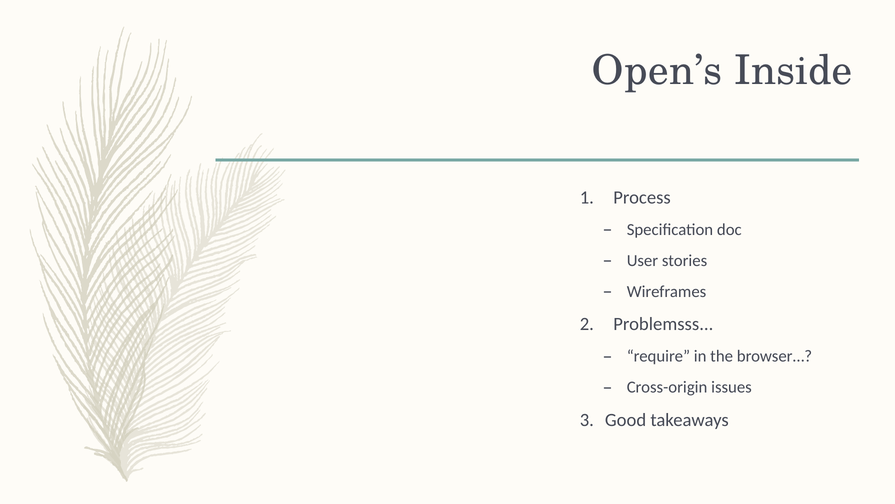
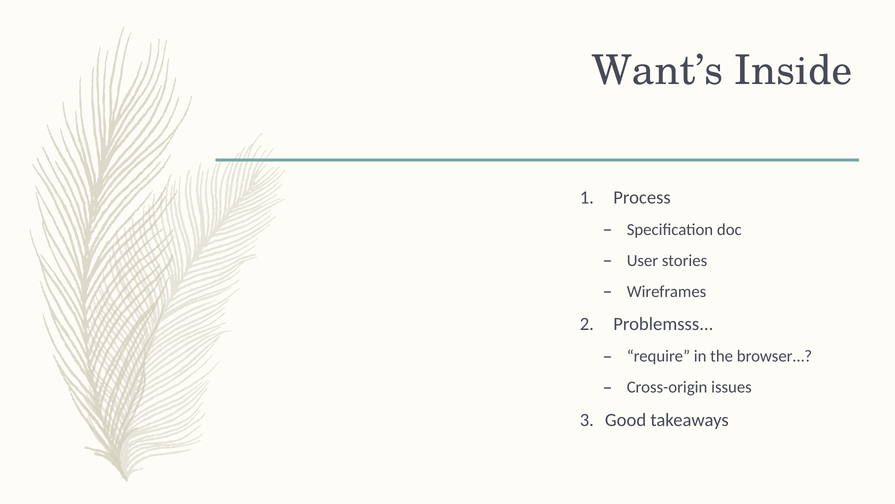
Open’s: Open’s -> Want’s (657, 71)
